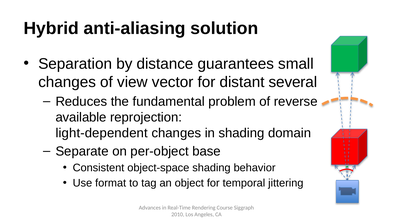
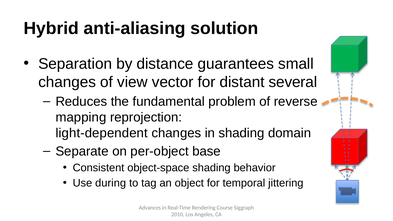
available: available -> mapping (81, 117)
format: format -> during (111, 183)
